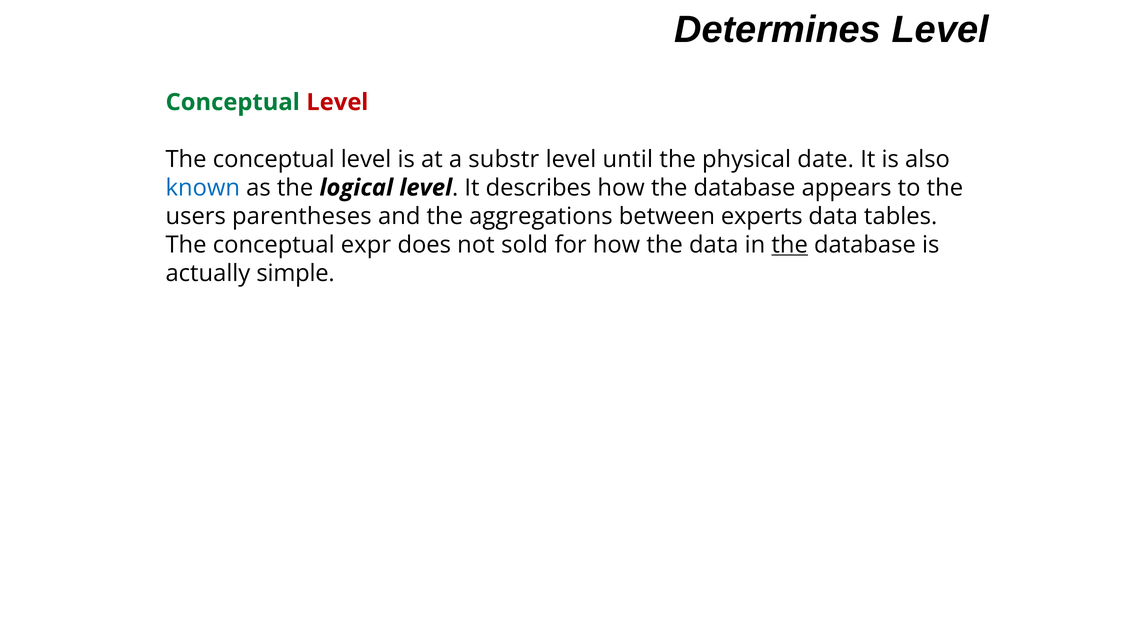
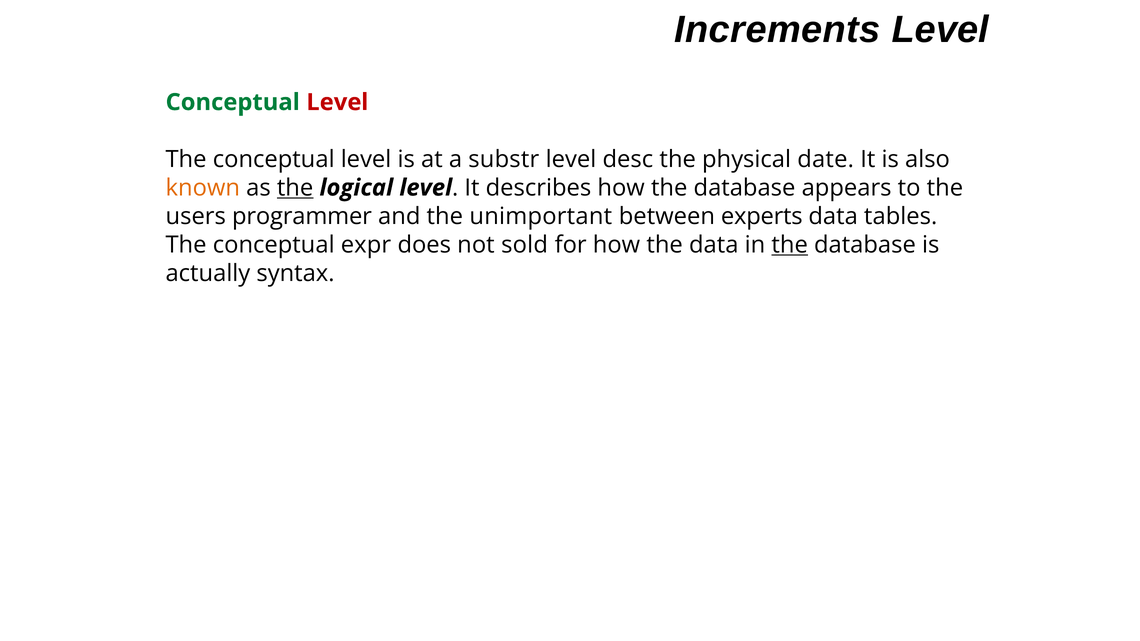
Determines: Determines -> Increments (777, 30)
until: until -> desc (628, 159)
known colour: blue -> orange (203, 188)
the underline: none -> present (295, 188)
parentheses: parentheses -> programmer (302, 216)
aggregations: aggregations -> unimportant (541, 216)
simple: simple -> syntax (295, 273)
